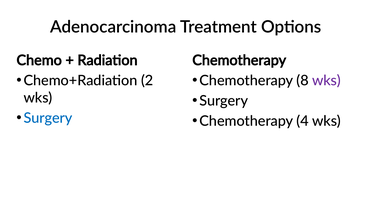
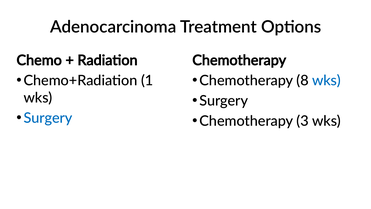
2: 2 -> 1 (147, 80)
wks colour: purple -> blue (326, 80)
4: 4 -> 3 (303, 121)
